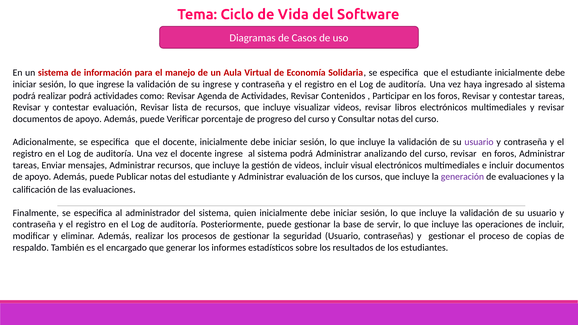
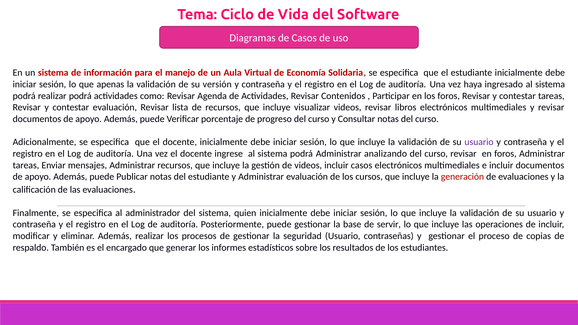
que ingrese: ingrese -> apenas (110, 84)
su ingrese: ingrese -> versión (217, 84)
incluir visual: visual -> casos (362, 165)
generación colour: purple -> red (462, 177)
